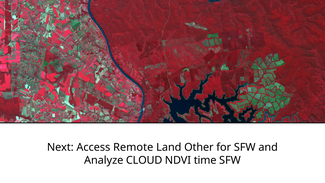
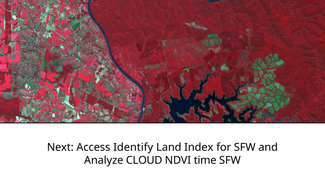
Remote: Remote -> Identify (133, 147)
Other: Other -> Index (199, 147)
